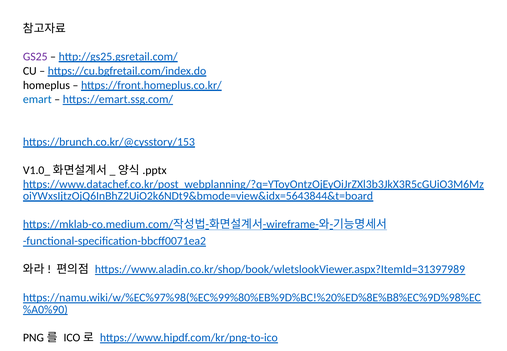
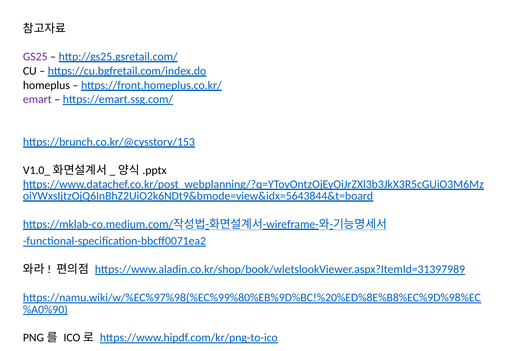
emart colour: blue -> purple (37, 99)
